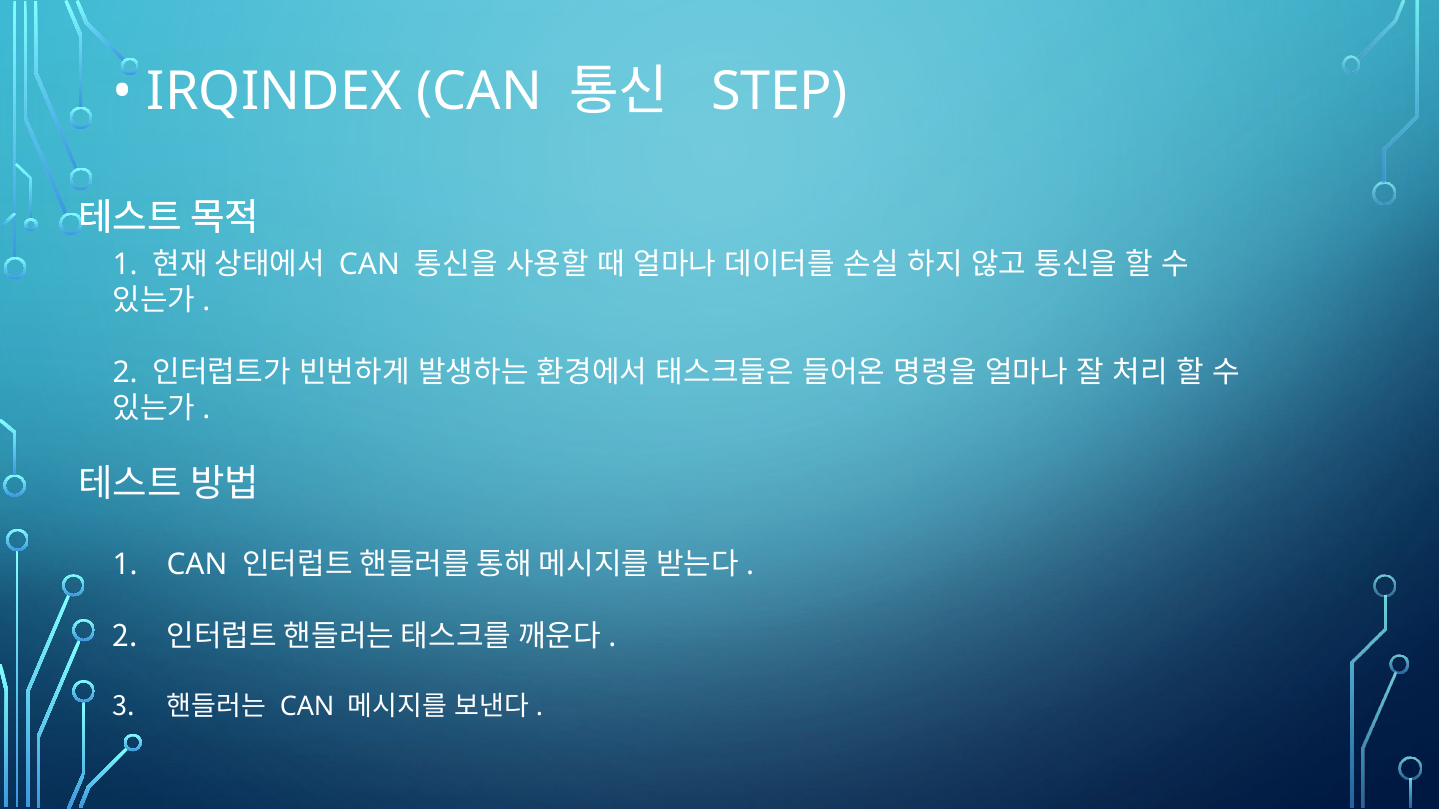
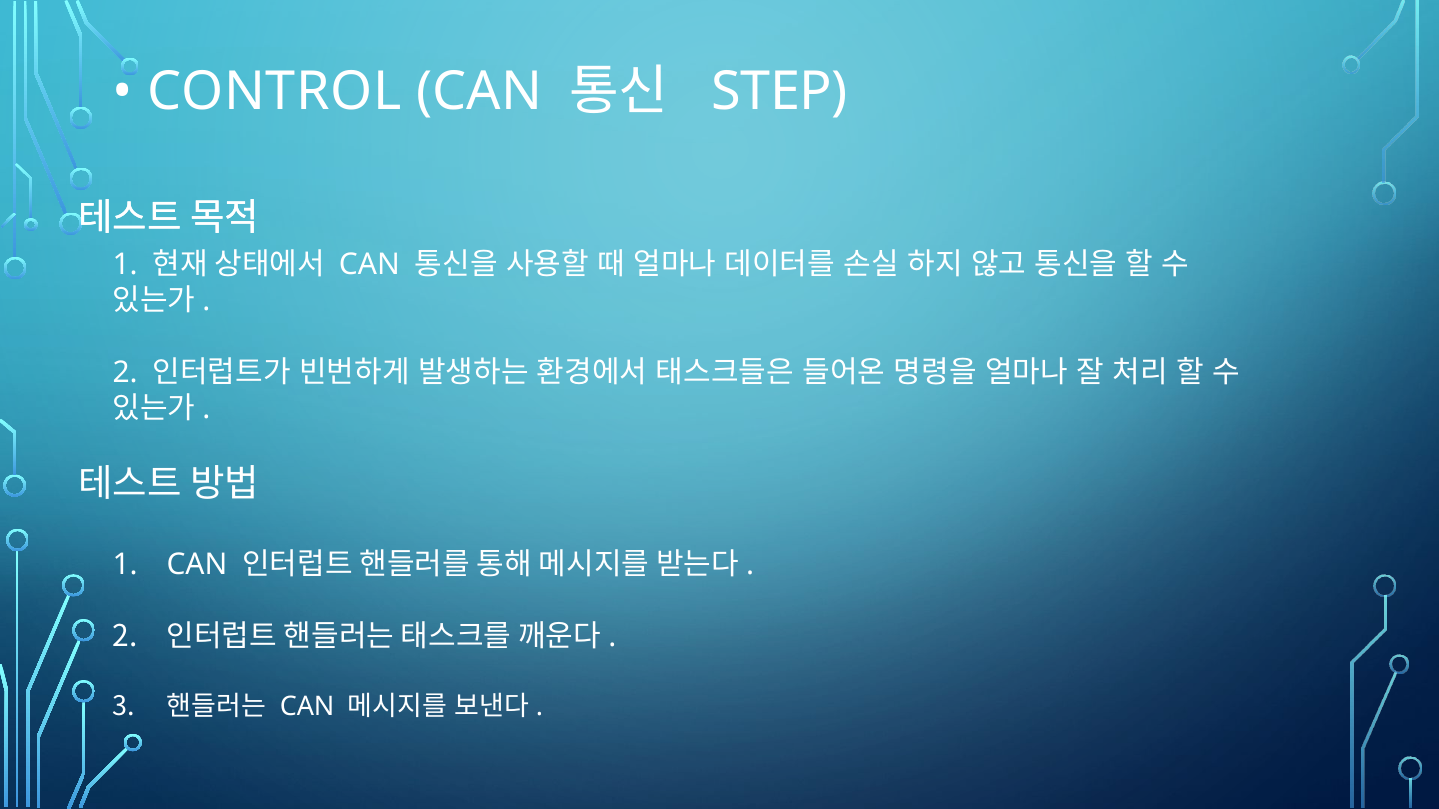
IRQINDEX: IRQINDEX -> CONTROL (274, 91)
